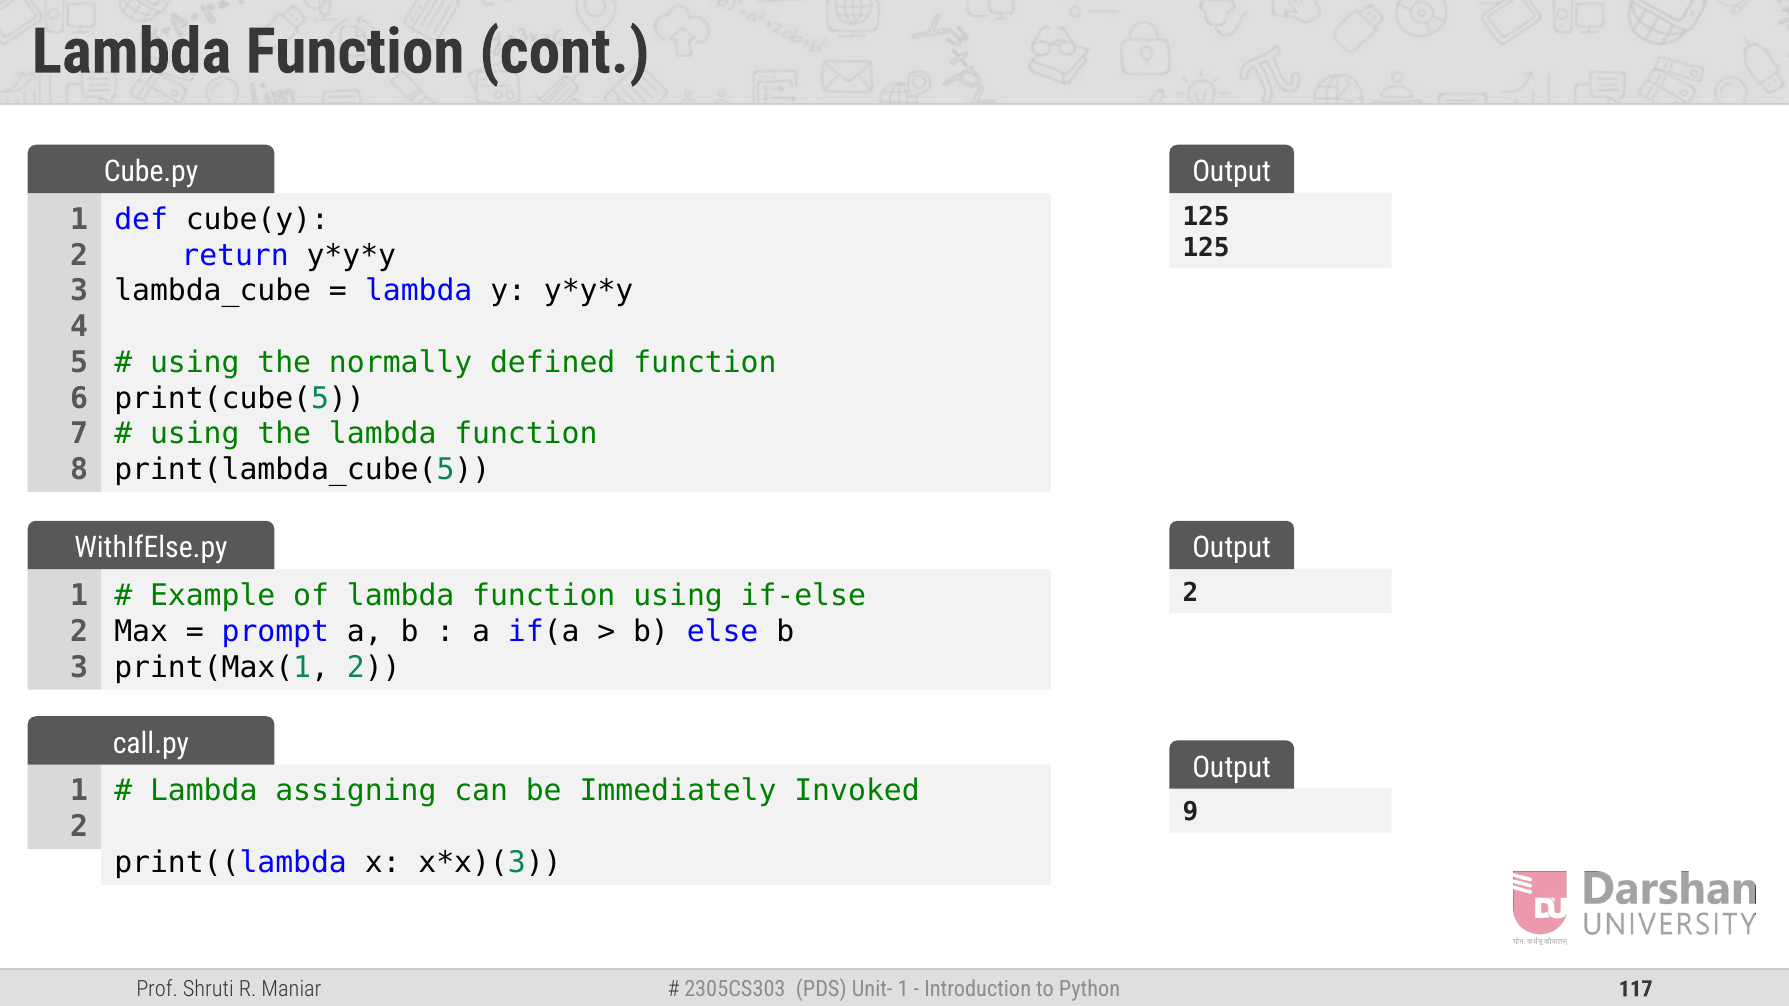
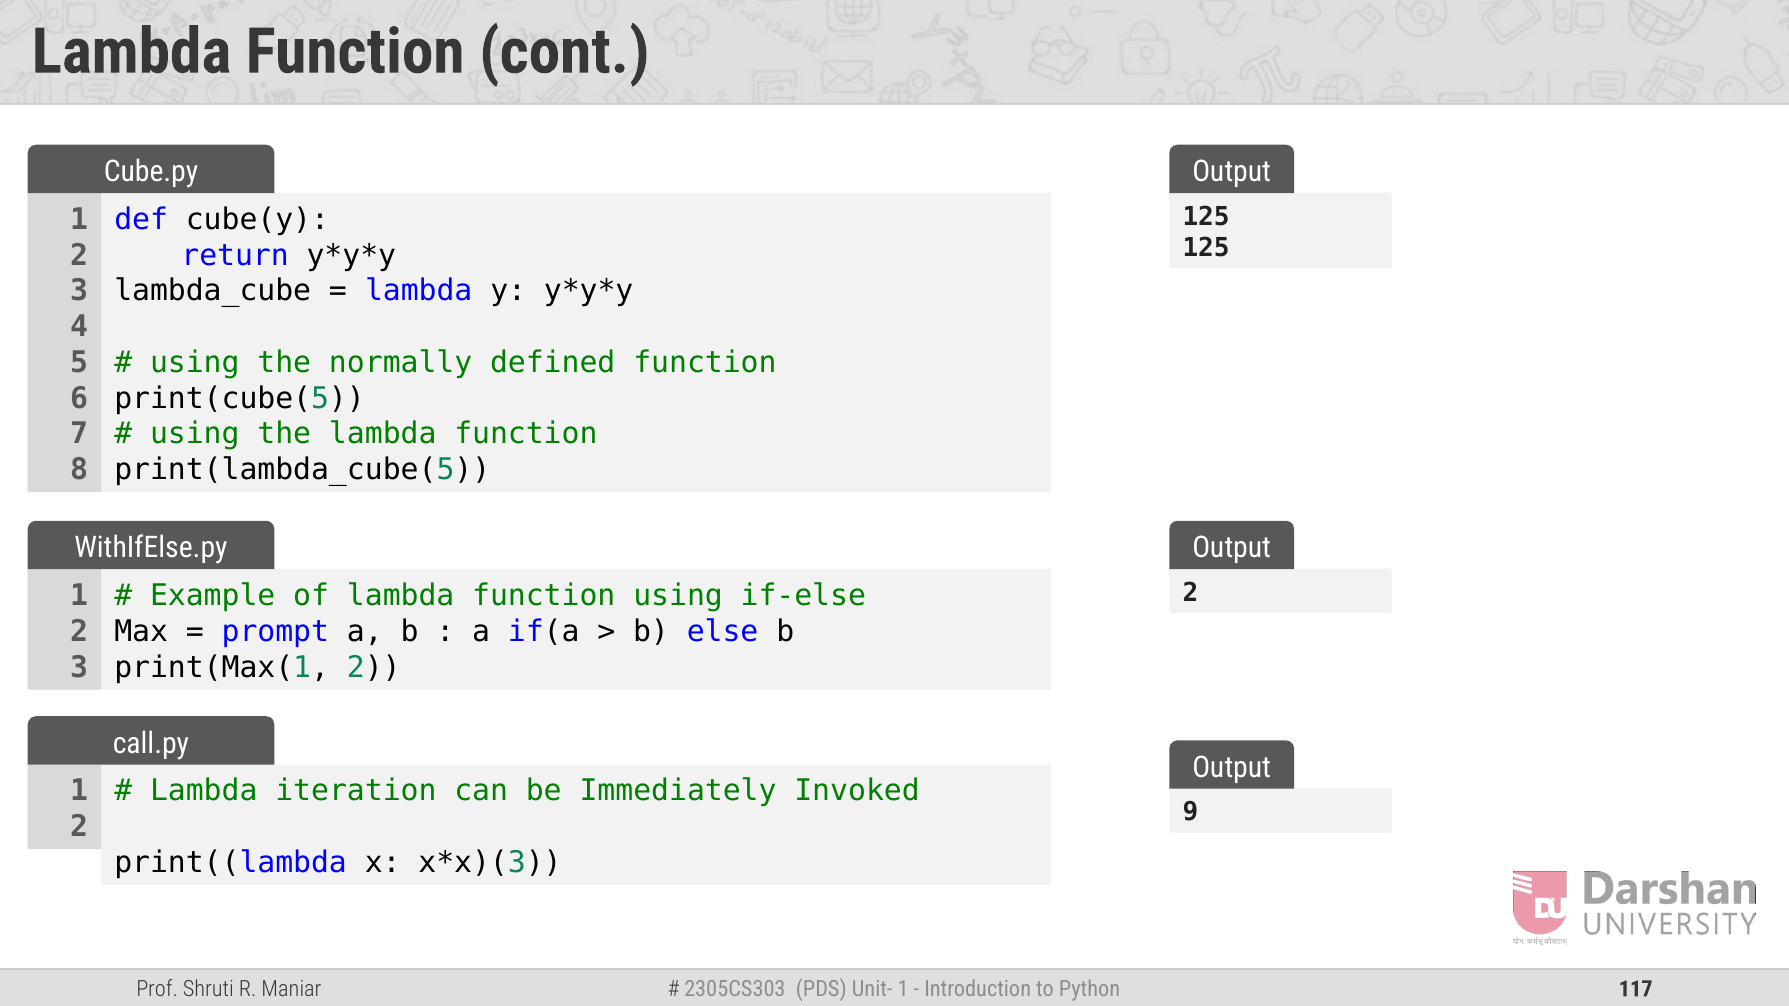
assigning: assigning -> iteration (356, 791)
